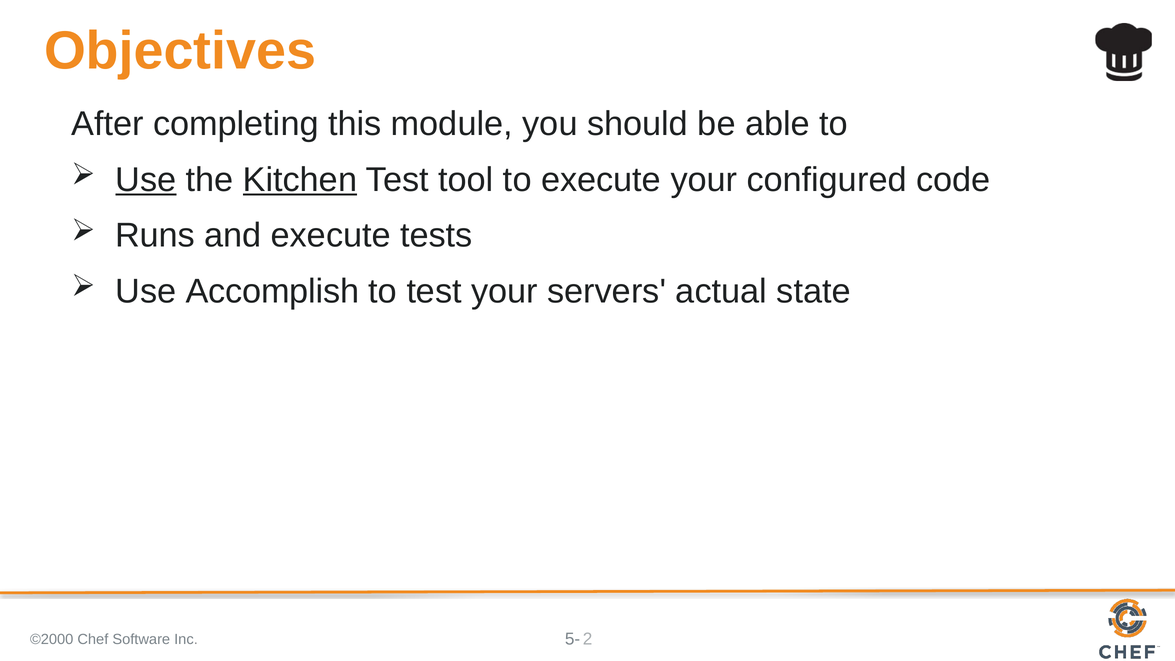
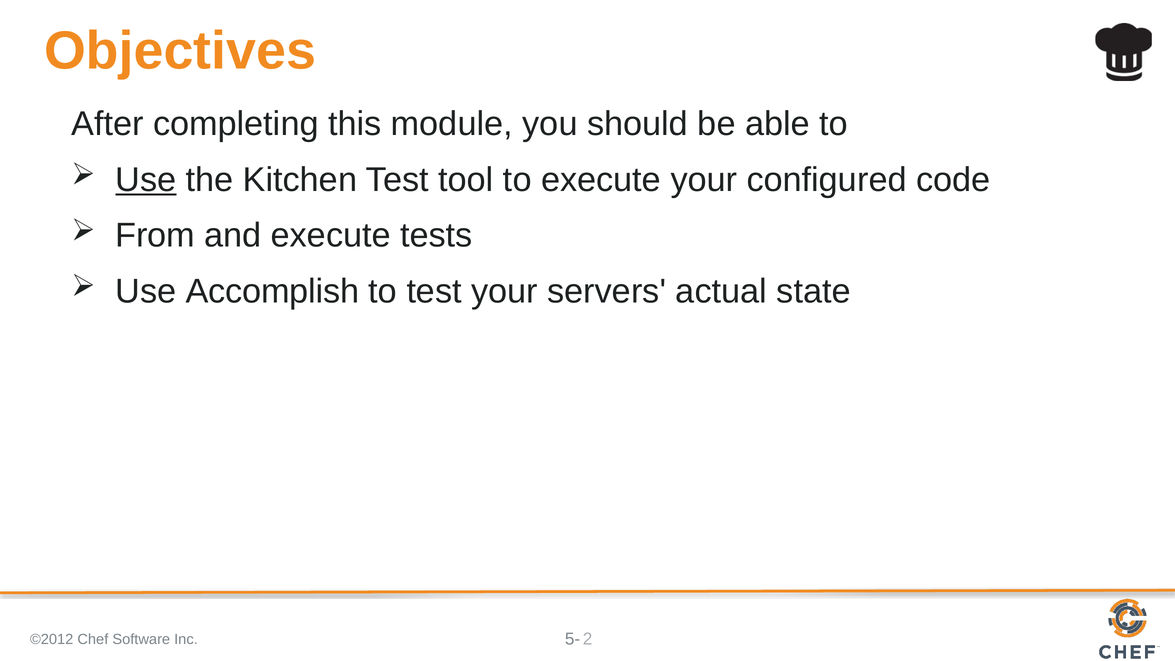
Kitchen underline: present -> none (300, 180)
Runs: Runs -> From (155, 236)
©2000: ©2000 -> ©2012 (52, 639)
